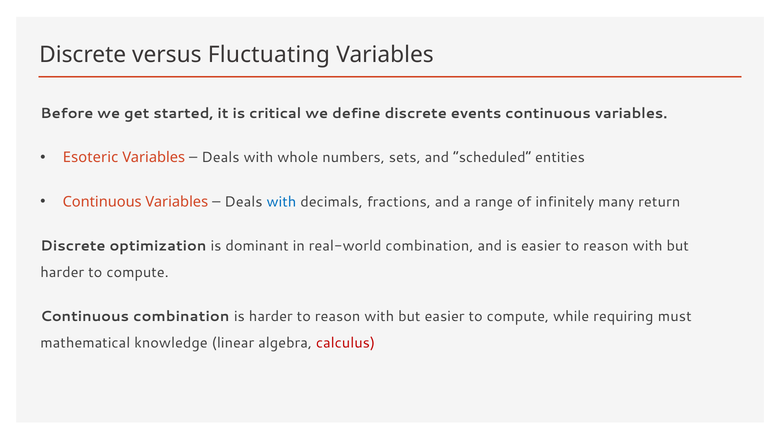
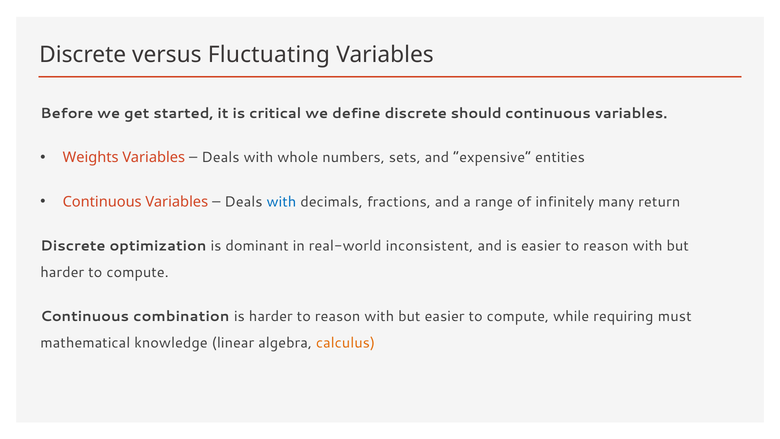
events: events -> should (476, 113)
Esoteric: Esoteric -> Weights (91, 158)
scheduled: scheduled -> expensive (492, 158)
real-world combination: combination -> inconsistent (429, 246)
calculus colour: red -> orange (346, 343)
